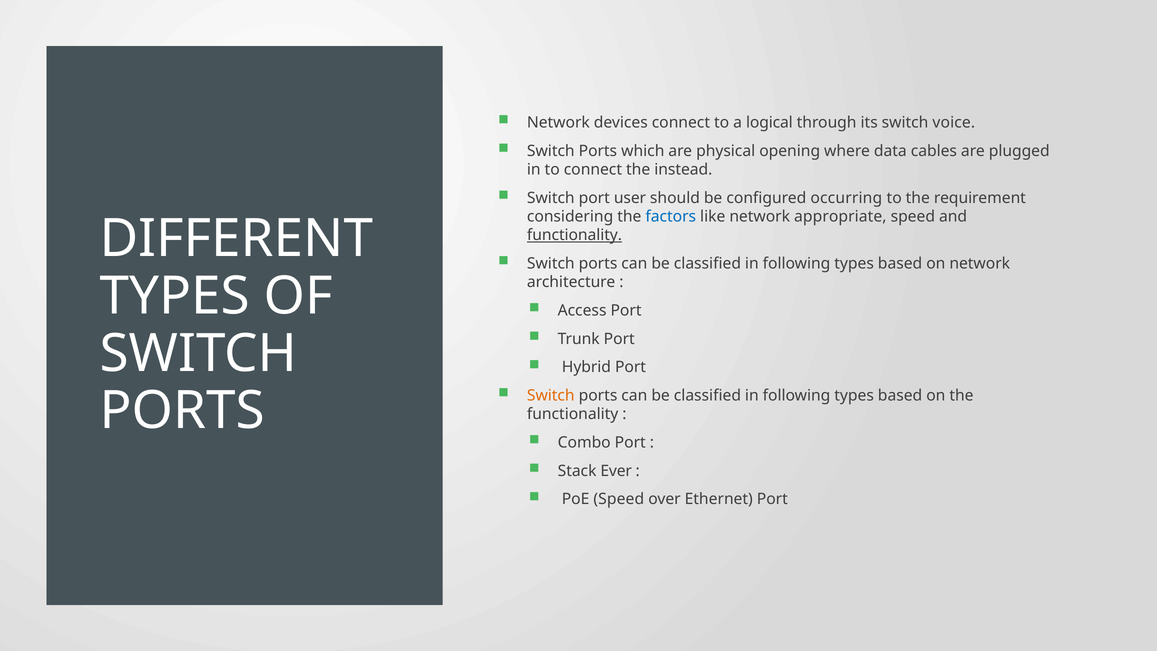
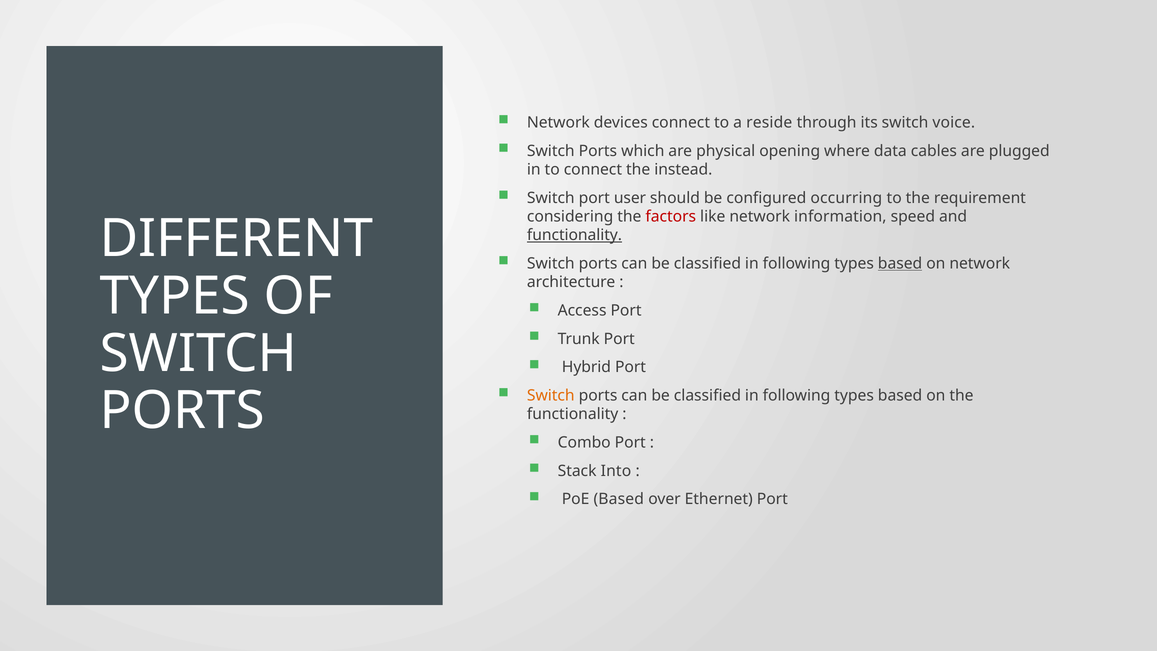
logical: logical -> reside (769, 123)
factors colour: blue -> red (671, 216)
appropriate: appropriate -> information (840, 216)
based underline: none -> present (900, 263)
Ever: Ever -> Into (616, 471)
PoE Speed: Speed -> Based (619, 499)
